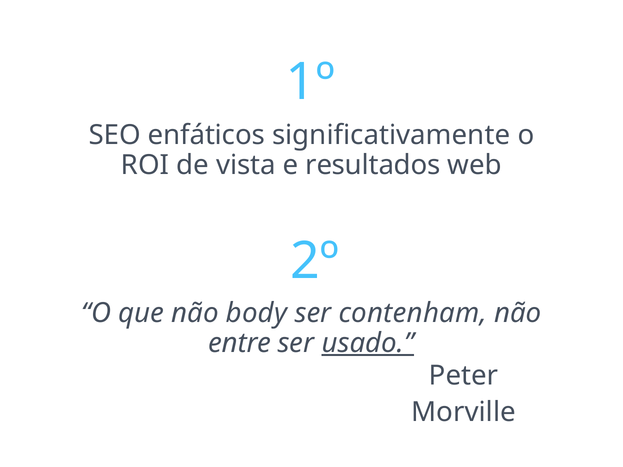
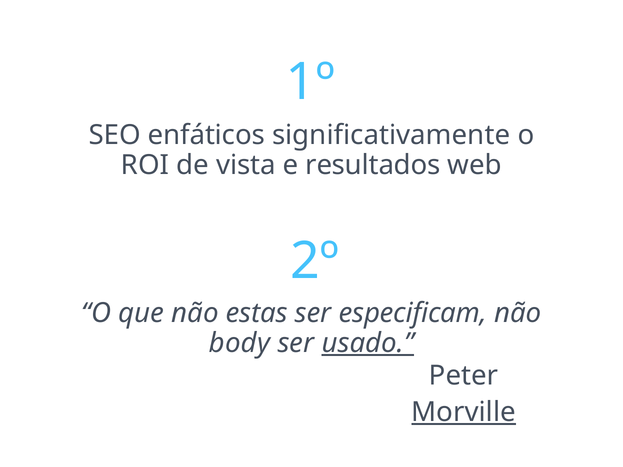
body: body -> estas (257, 313)
contenham: contenham -> especificam (413, 313)
entre: entre -> body (239, 343)
Morville underline: none -> present (464, 412)
